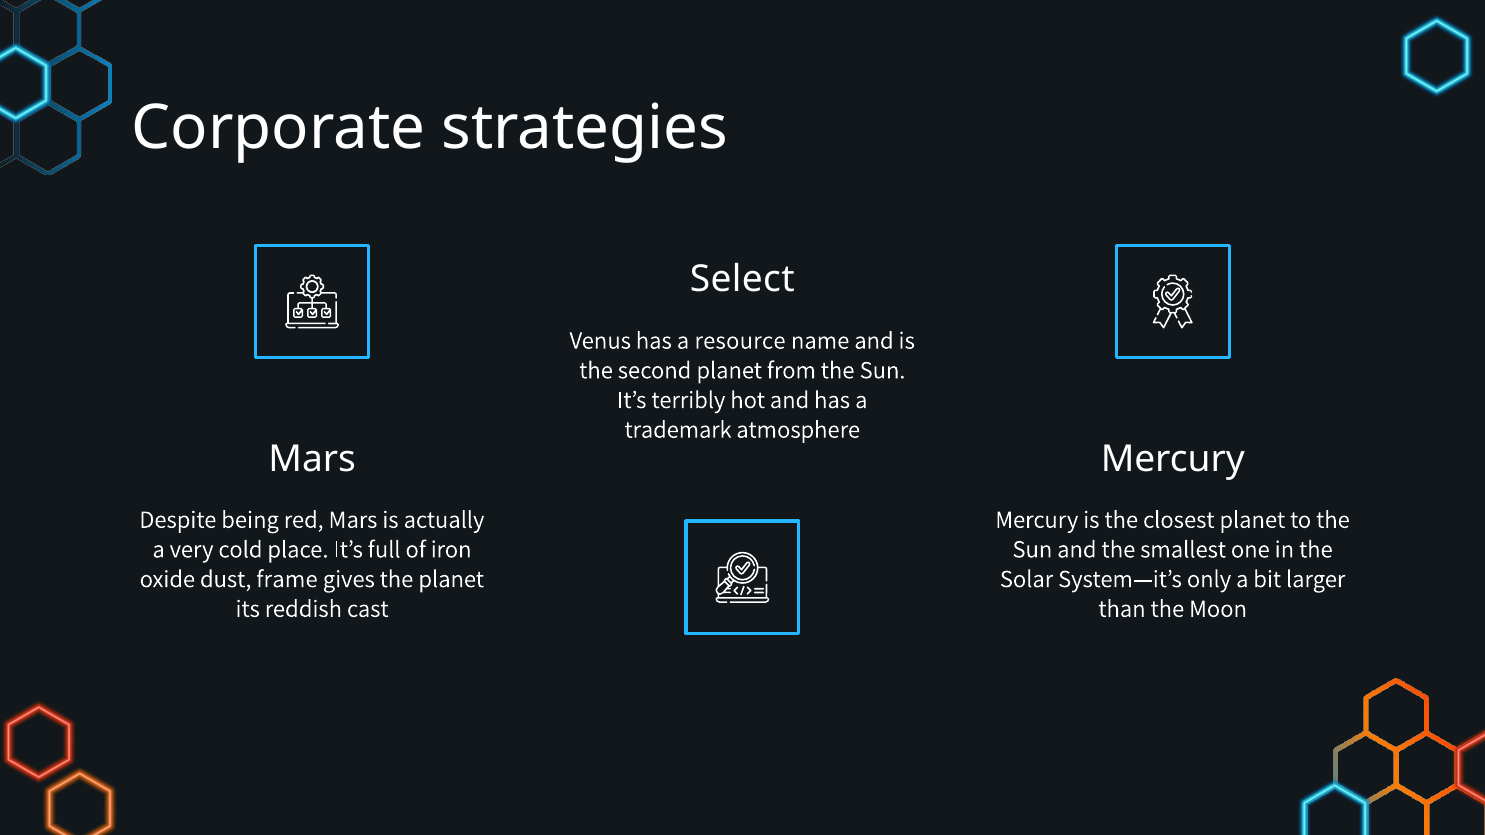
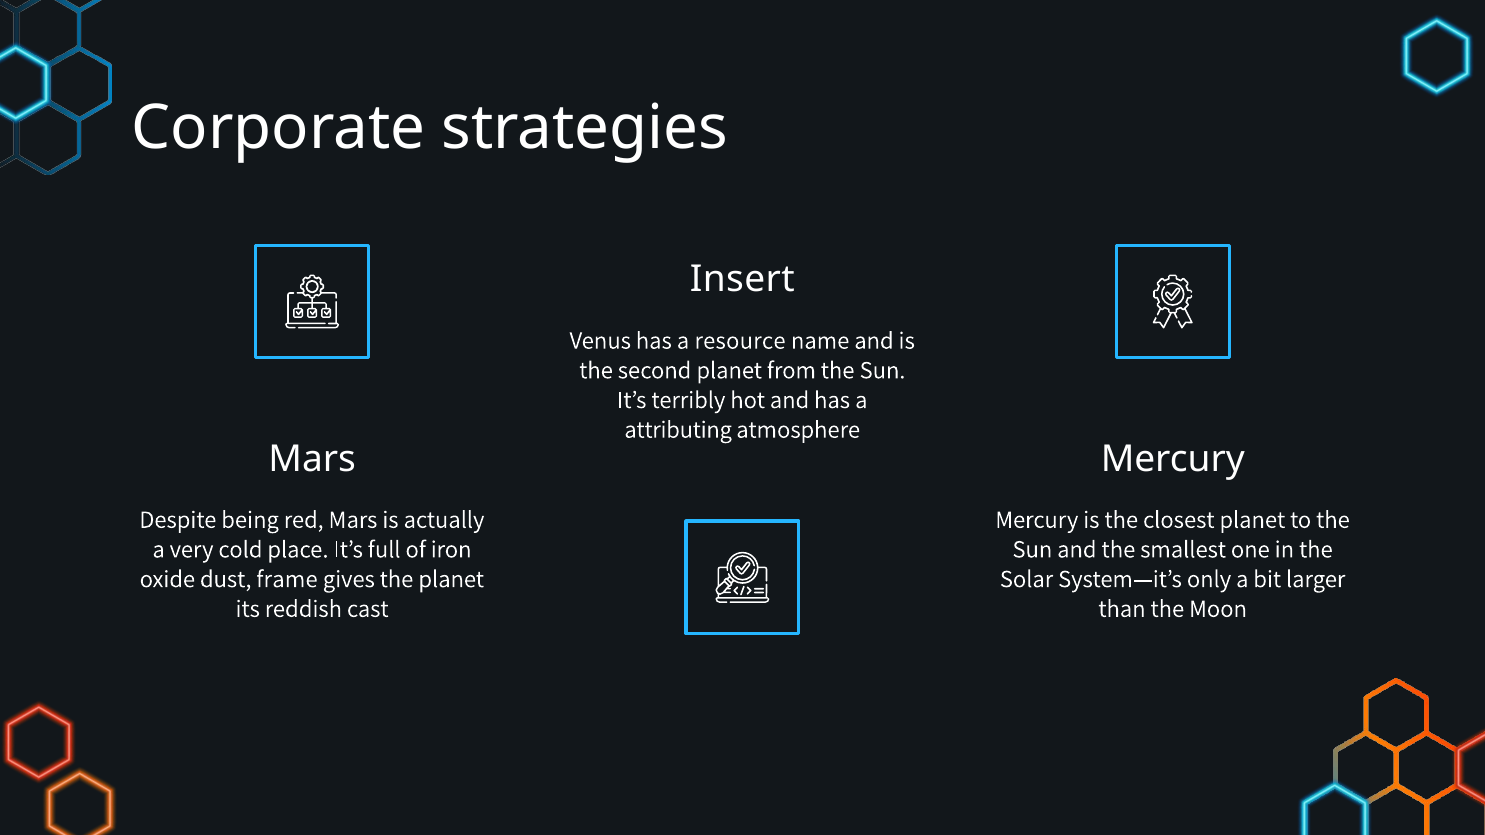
Select: Select -> Insert (742, 280)
trademark: trademark -> attributing (678, 430)
